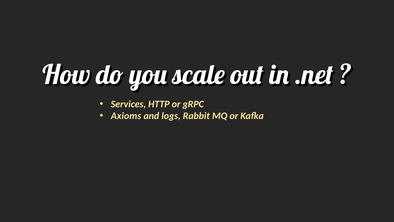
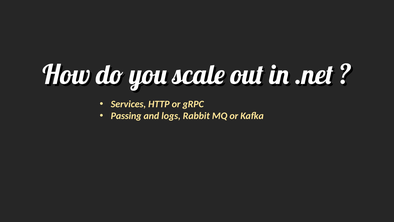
Axioms: Axioms -> Passing (126, 116)
